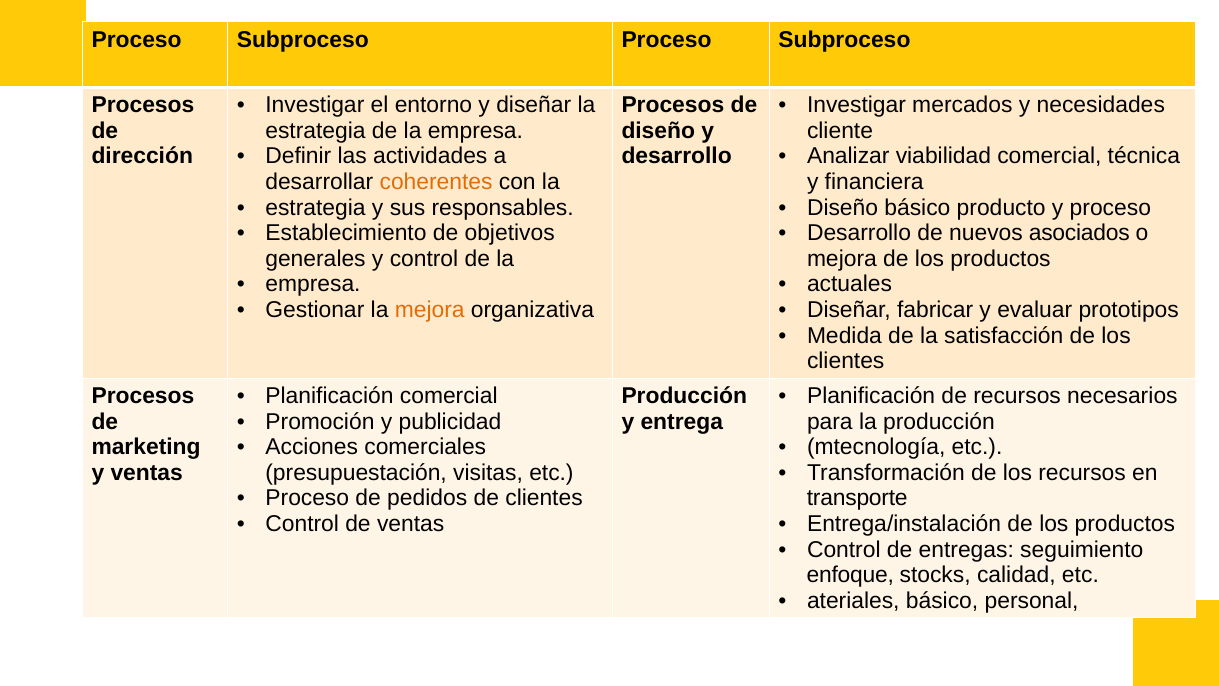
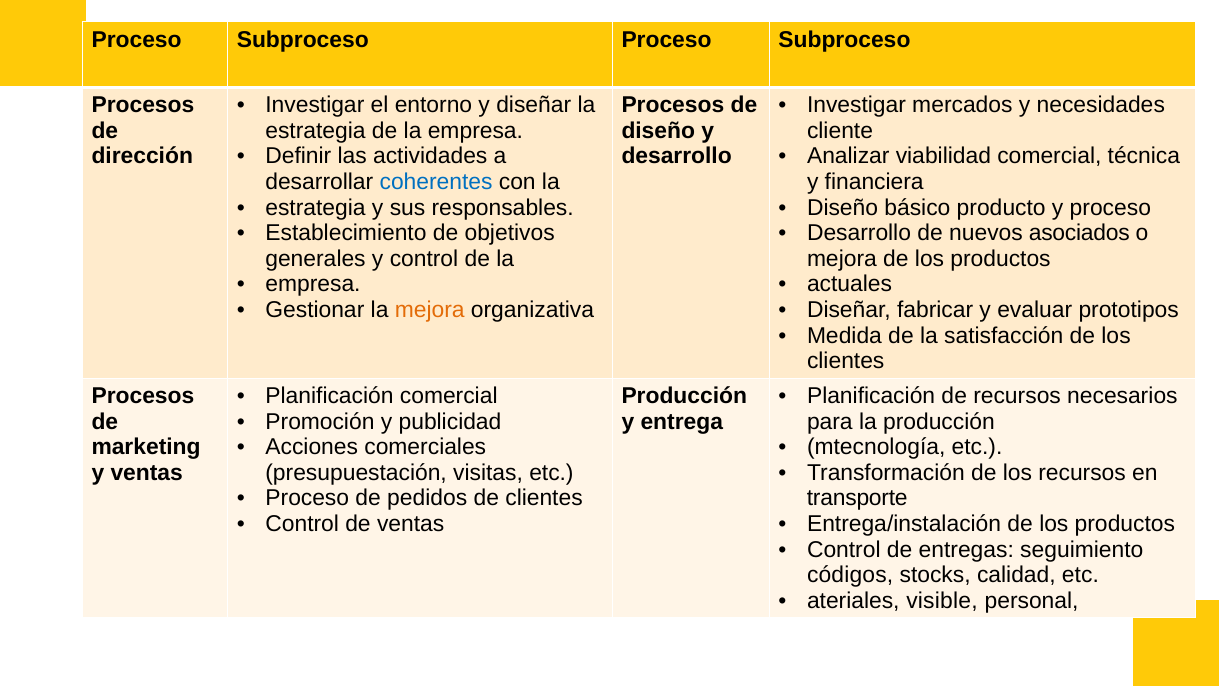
coherentes colour: orange -> blue (436, 182)
enfoque: enfoque -> códigos (850, 575)
ateriales básico: básico -> visible (942, 601)
